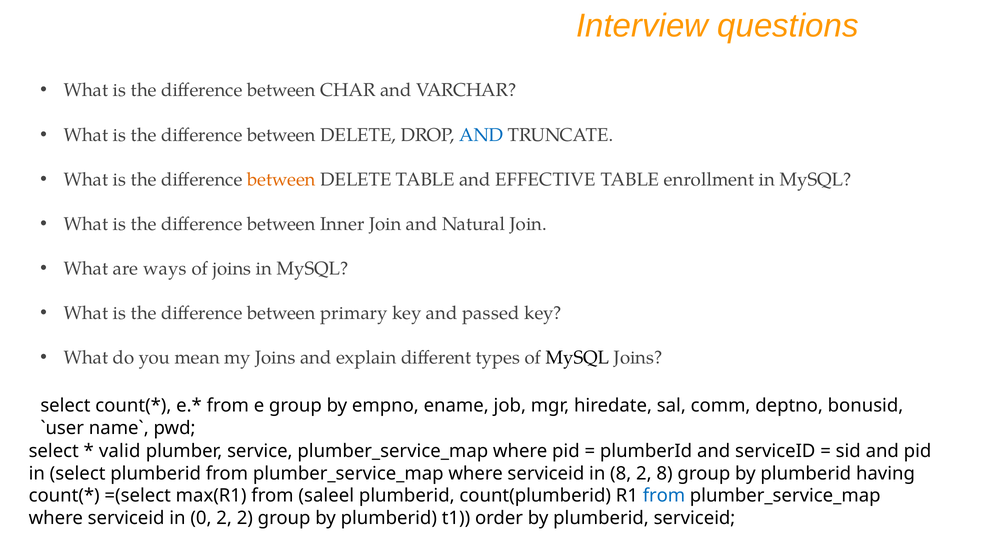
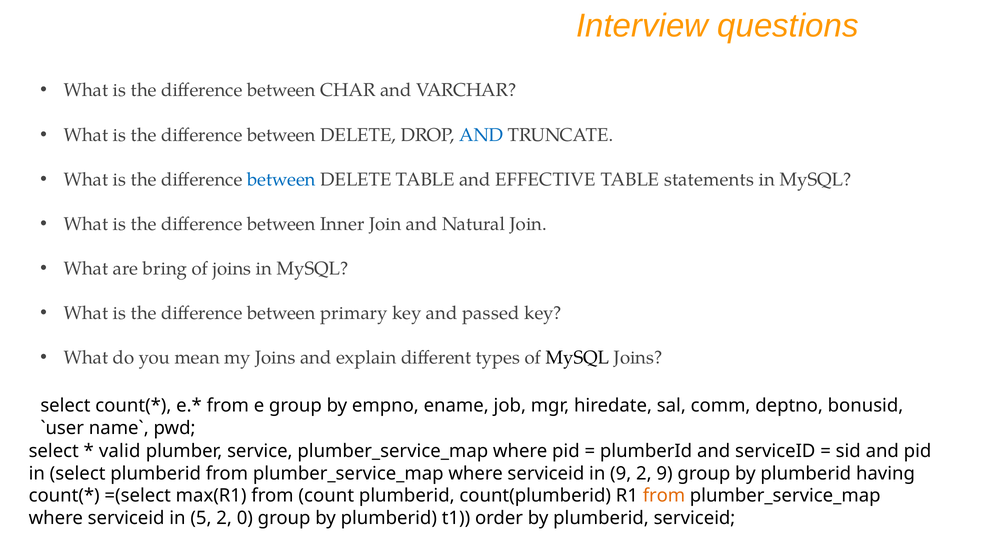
between colour: orange -> blue (281, 179)
enrollment: enrollment -> statements (709, 179)
ways: ways -> bring (165, 269)
in 8: 8 -> 9 (621, 473)
2 8: 8 -> 9 (665, 473)
saleel: saleel -> count (326, 496)
from colour: blue -> orange (664, 496)
0: 0 -> 5 (201, 518)
2 2: 2 -> 0 (245, 518)
